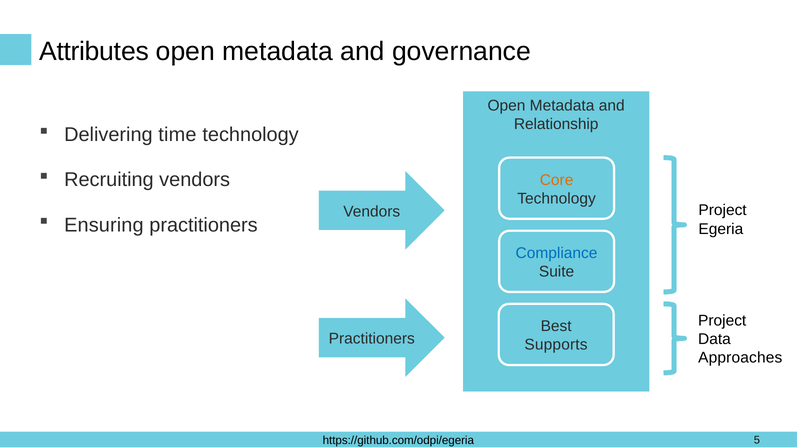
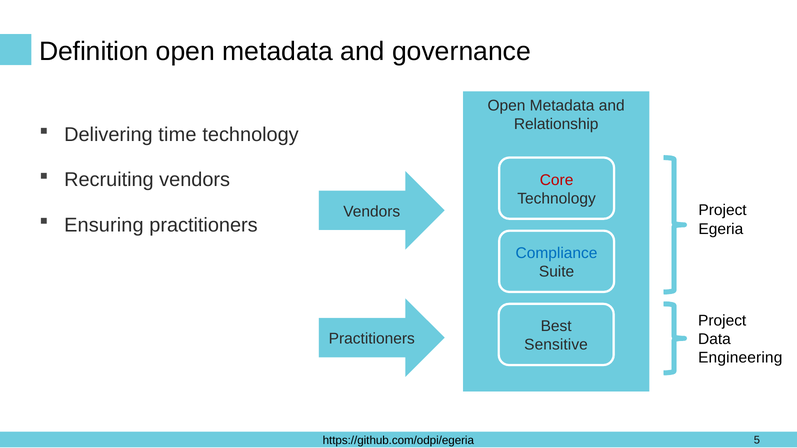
Attributes: Attributes -> Definition (94, 51)
Core colour: orange -> red (557, 180)
Supports: Supports -> Sensitive (556, 345)
Approaches: Approaches -> Engineering (740, 358)
